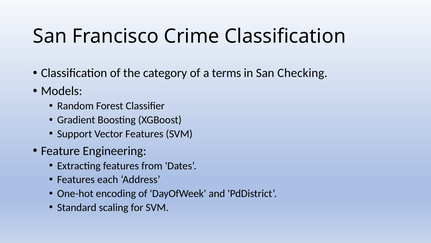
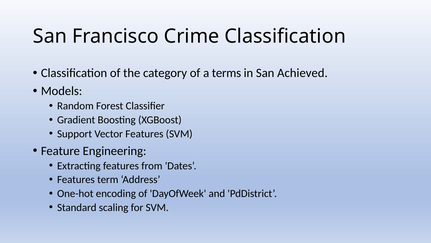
Checking: Checking -> Achieved (302, 73)
each: each -> term (108, 179)
